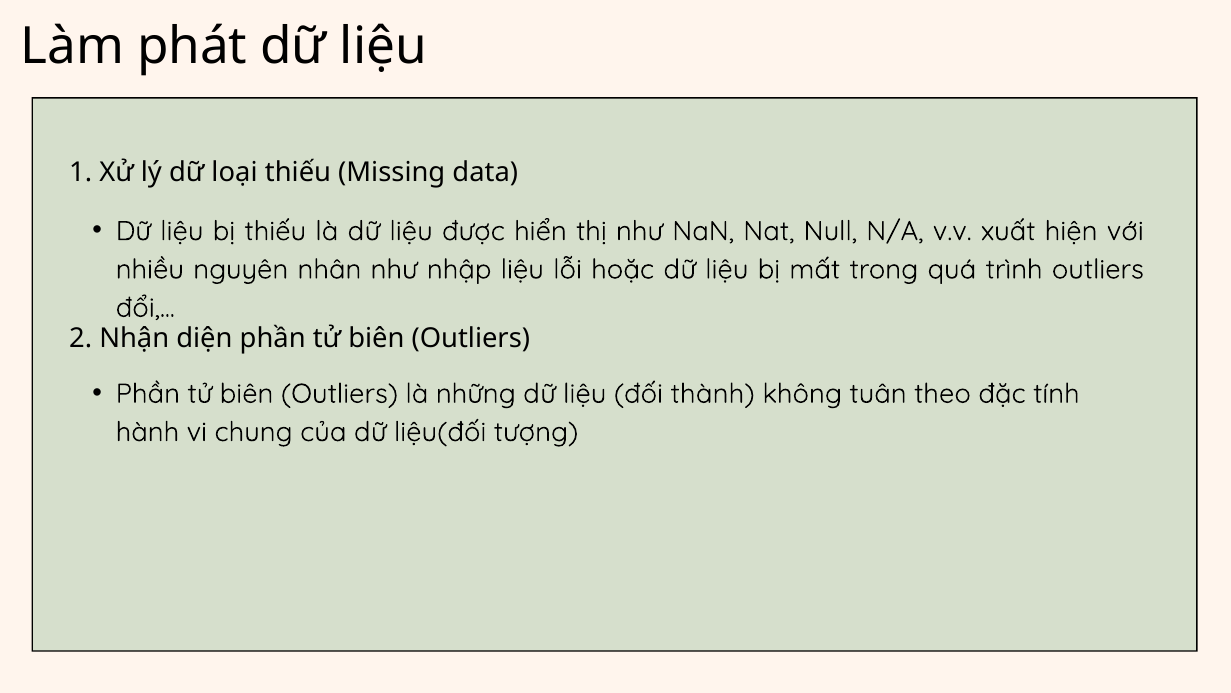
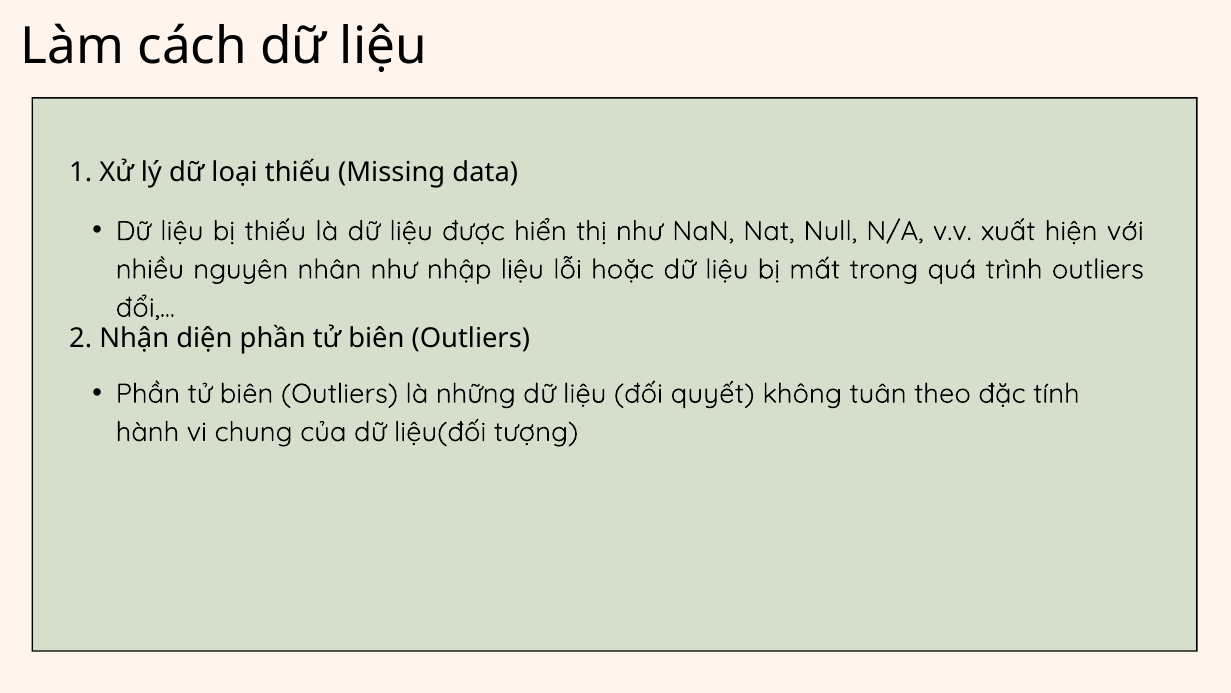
phát: phát -> cách (192, 47)
thành: thành -> quyết (713, 393)
